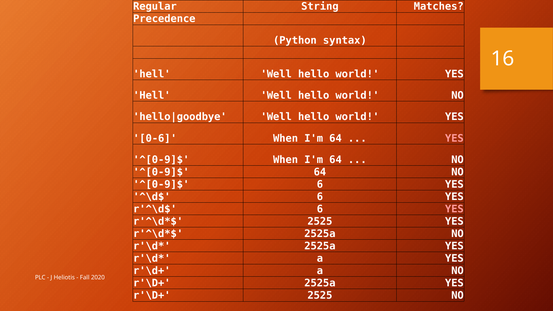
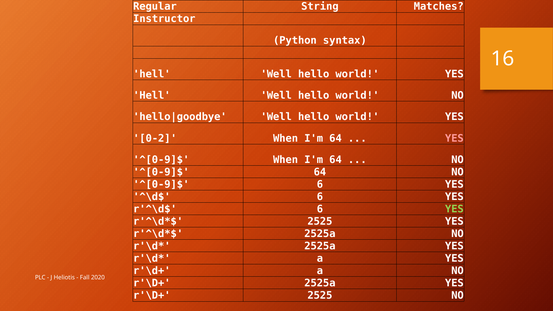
Precedence: Precedence -> Instructor (164, 19)
0-6: 0-6 -> 0-2 (155, 138)
YES colour: pink -> light green (454, 209)
